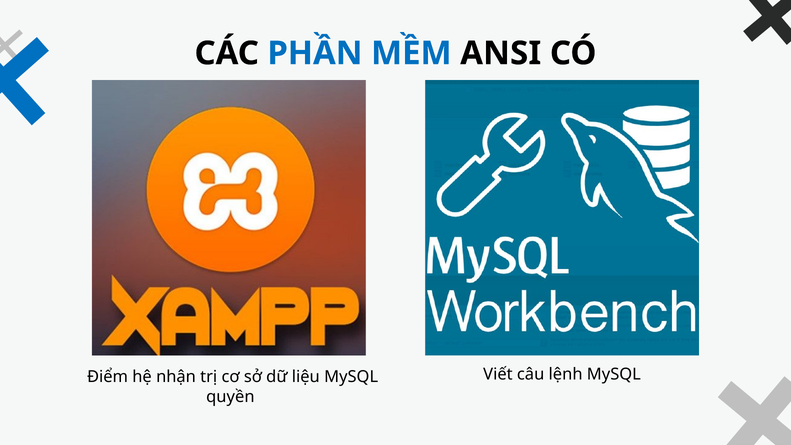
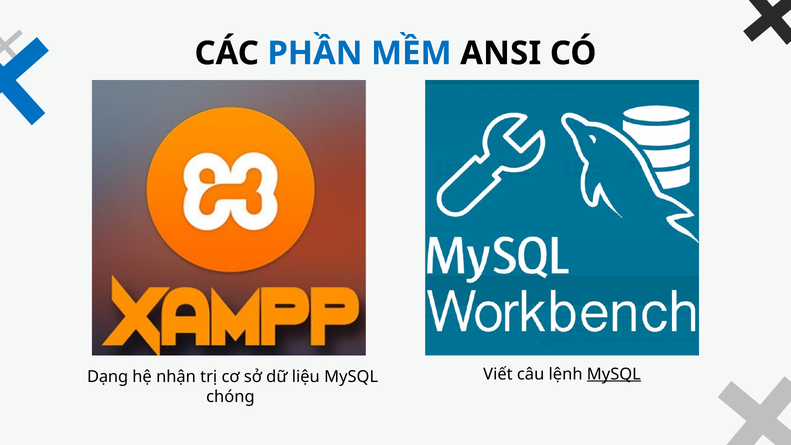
MySQL underline: none -> present (614, 374)
Điểm: Điểm -> Dạng (108, 377)
quyền: quyền -> chóng (230, 397)
